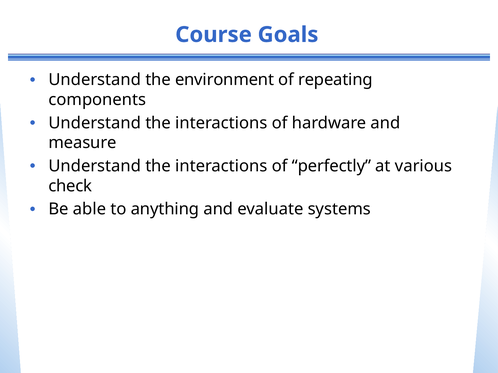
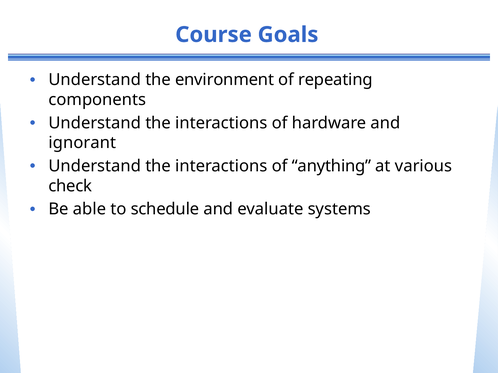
measure: measure -> ignorant (82, 143)
perfectly: perfectly -> anything (331, 166)
anything: anything -> schedule (165, 209)
